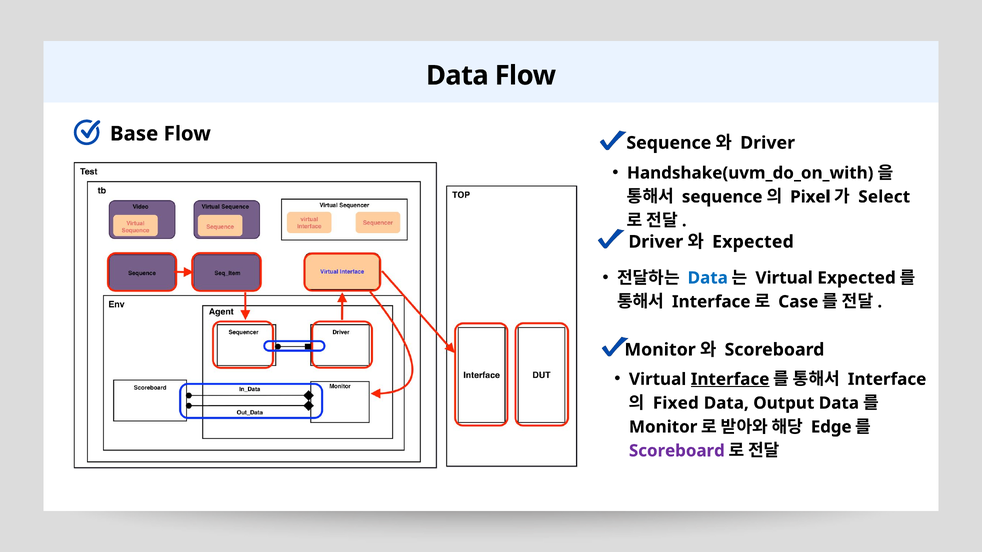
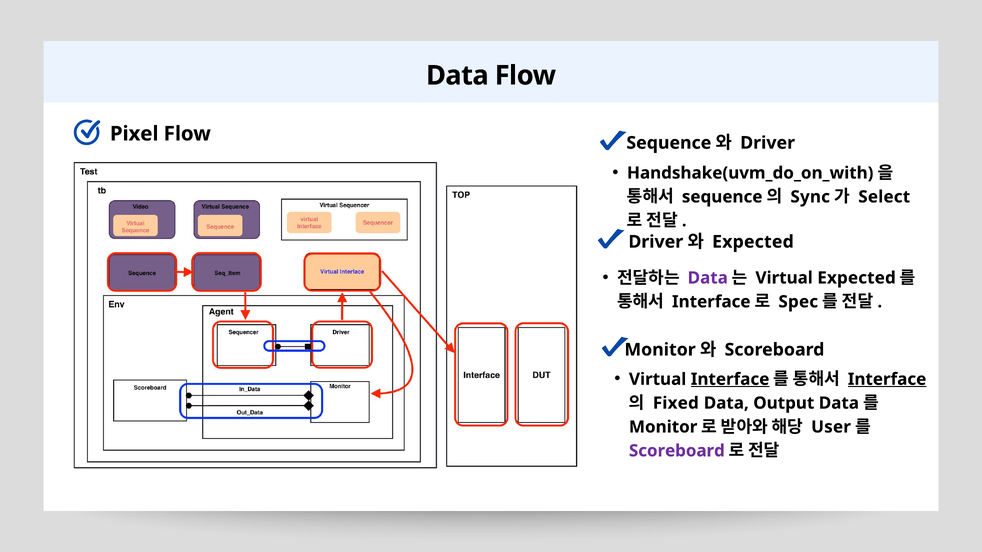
Base: Base -> Pixel (134, 134)
Pixel: Pixel -> Sync (810, 197)
Data colour: blue -> purple (708, 278)
Case: Case -> Spec (798, 302)
Interface underline: none -> present (887, 379)
Edge: Edge -> User (831, 427)
